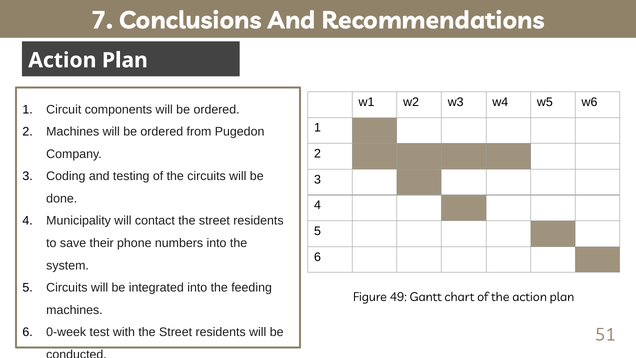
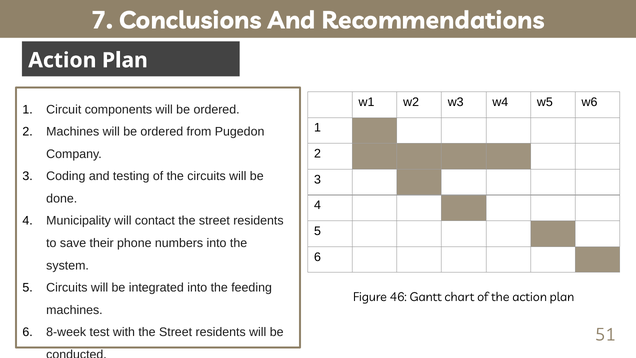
49: 49 -> 46 (398, 297)
0-week: 0-week -> 8-week (66, 332)
